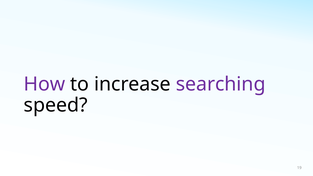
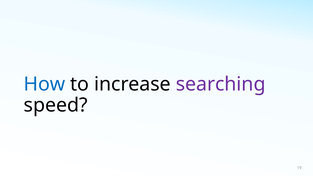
How colour: purple -> blue (44, 84)
